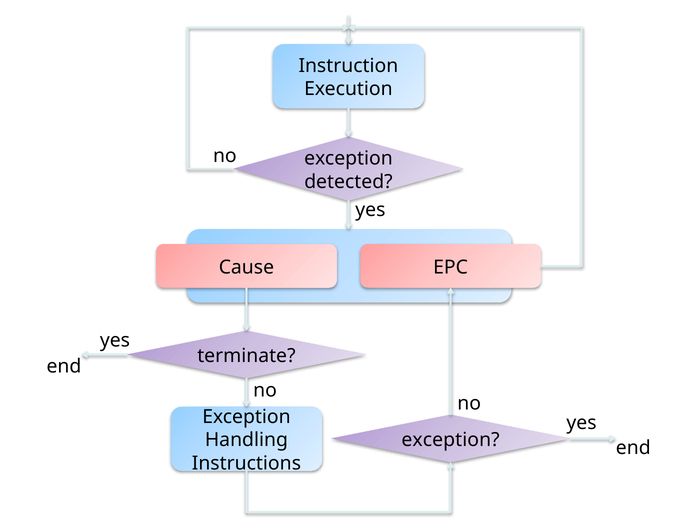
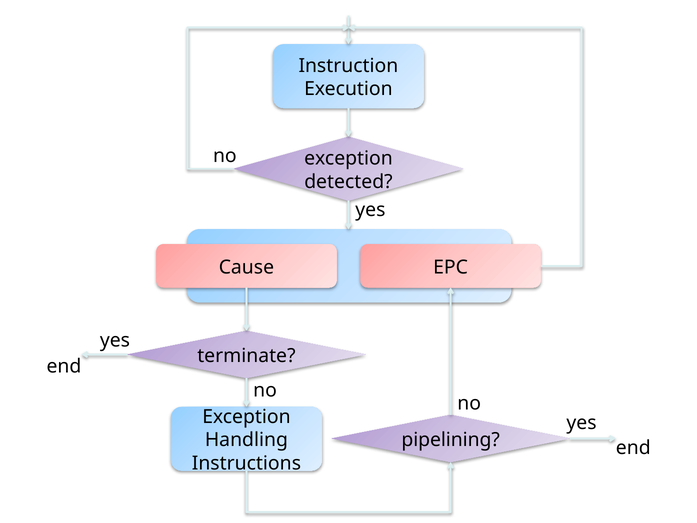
exception: exception -> pipelining (451, 440)
